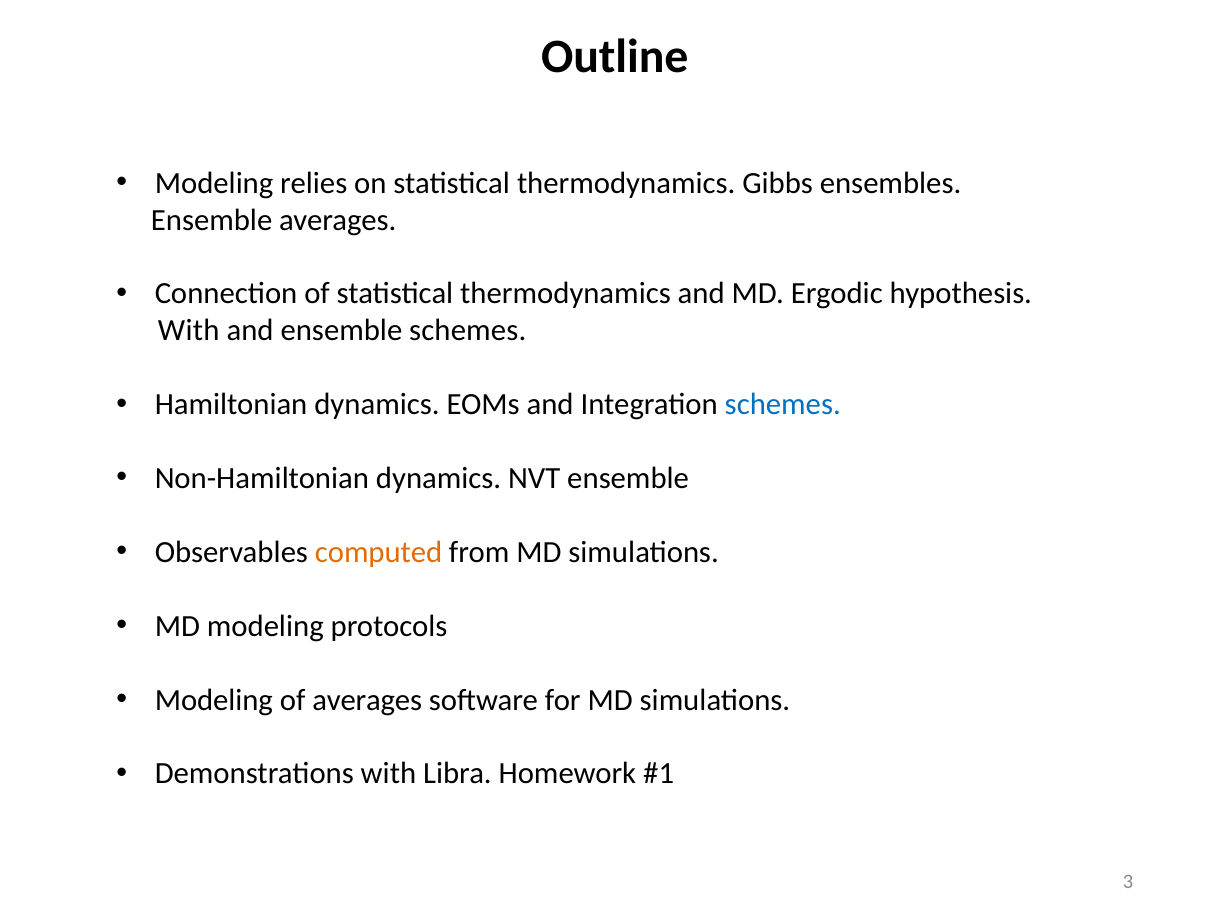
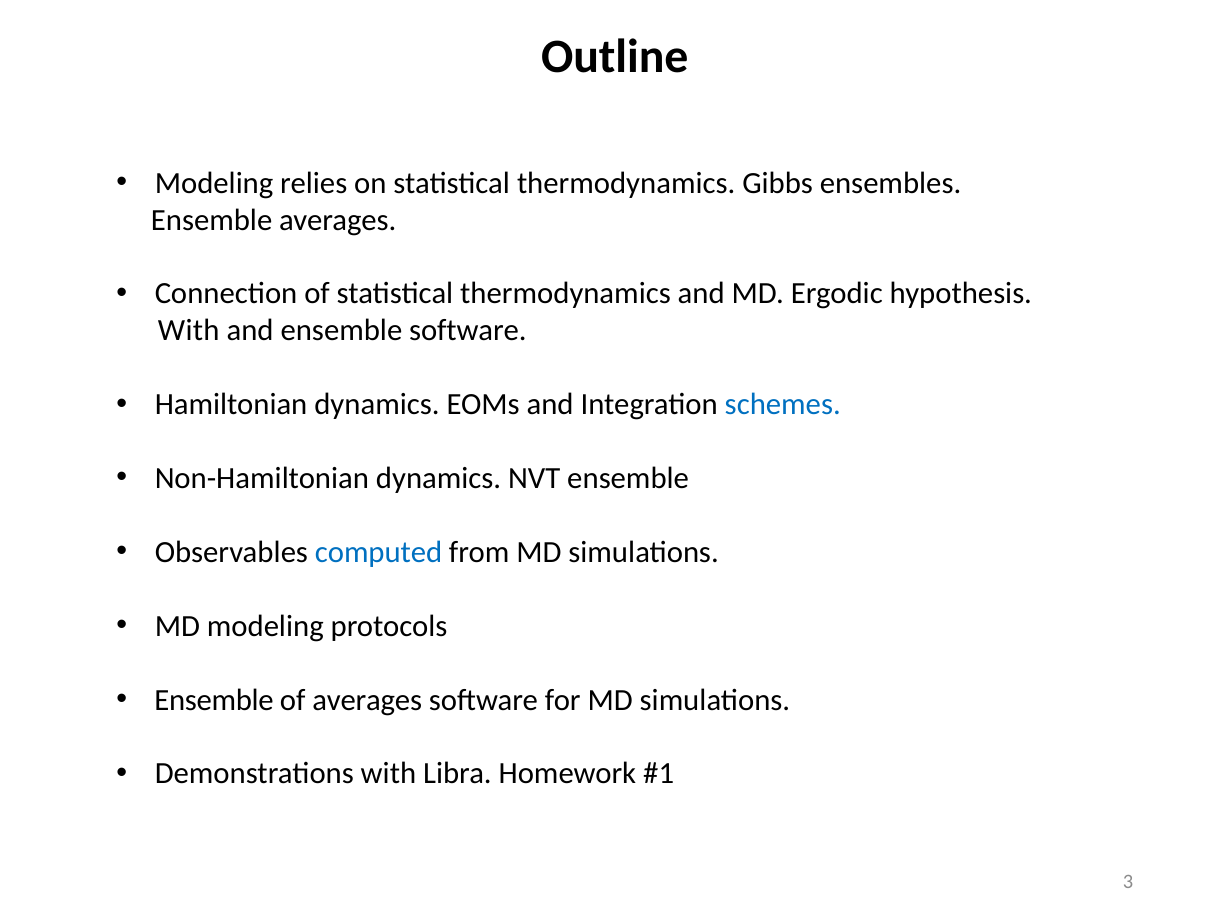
ensemble schemes: schemes -> software (468, 331)
computed colour: orange -> blue (379, 552)
Modeling: Modeling -> Ensemble (214, 700)
